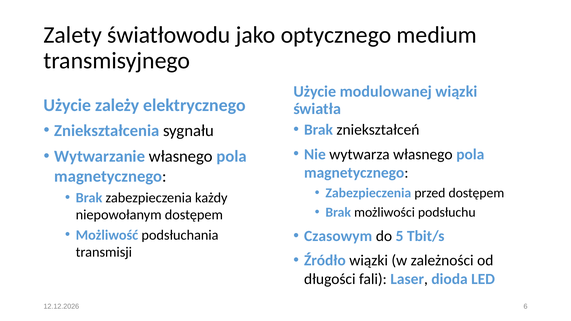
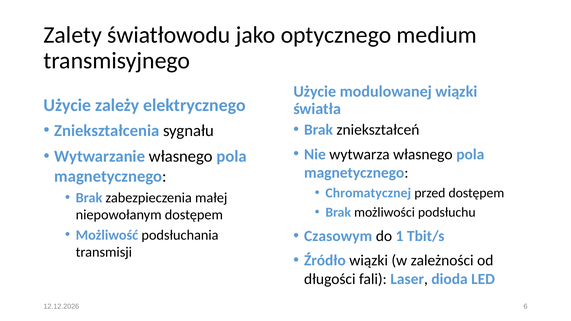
Zabezpieczenia: Zabezpieczenia -> Chromatycznej (368, 193)
każdy: każdy -> małej (211, 198)
5: 5 -> 1 (400, 236)
